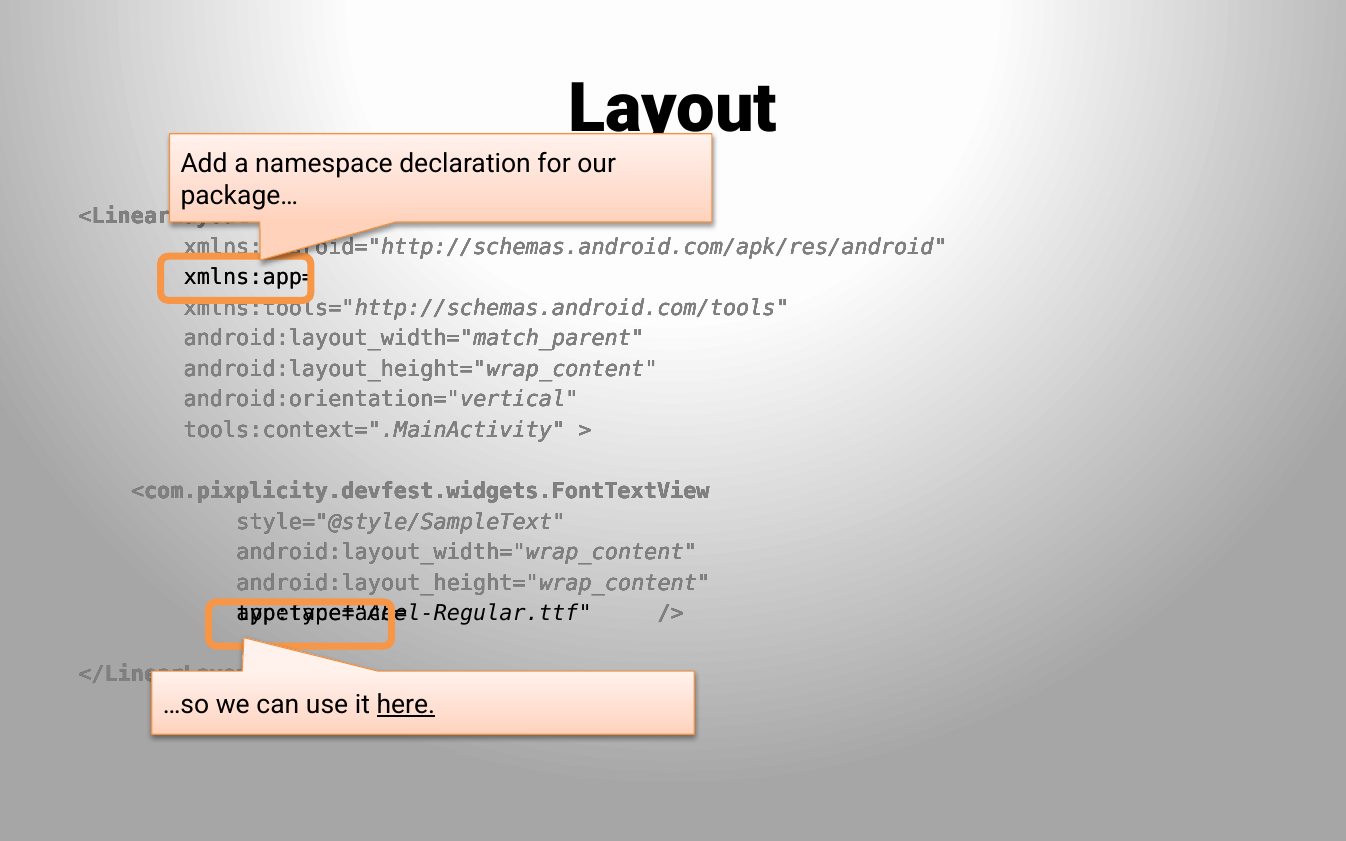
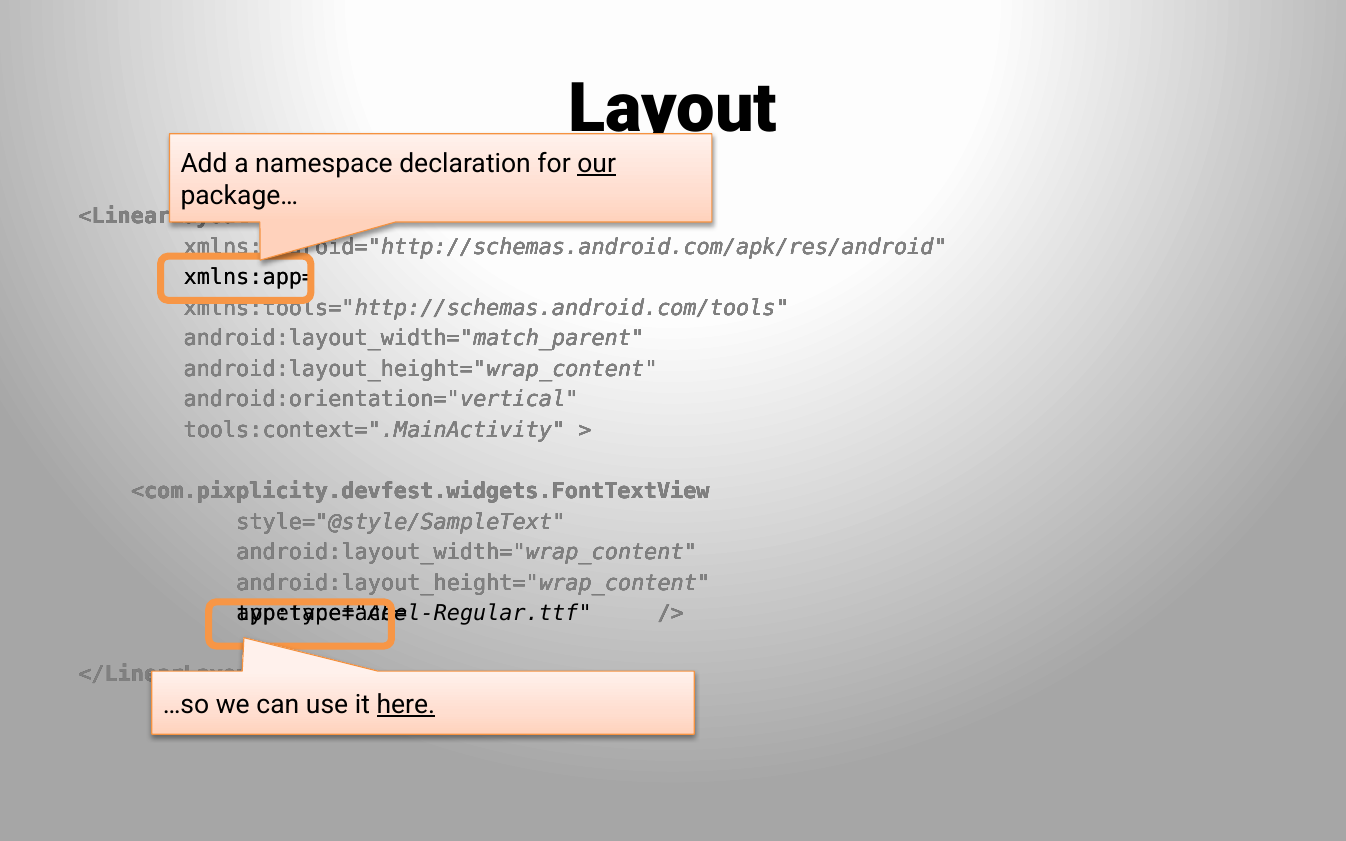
our underline: none -> present (597, 164)
